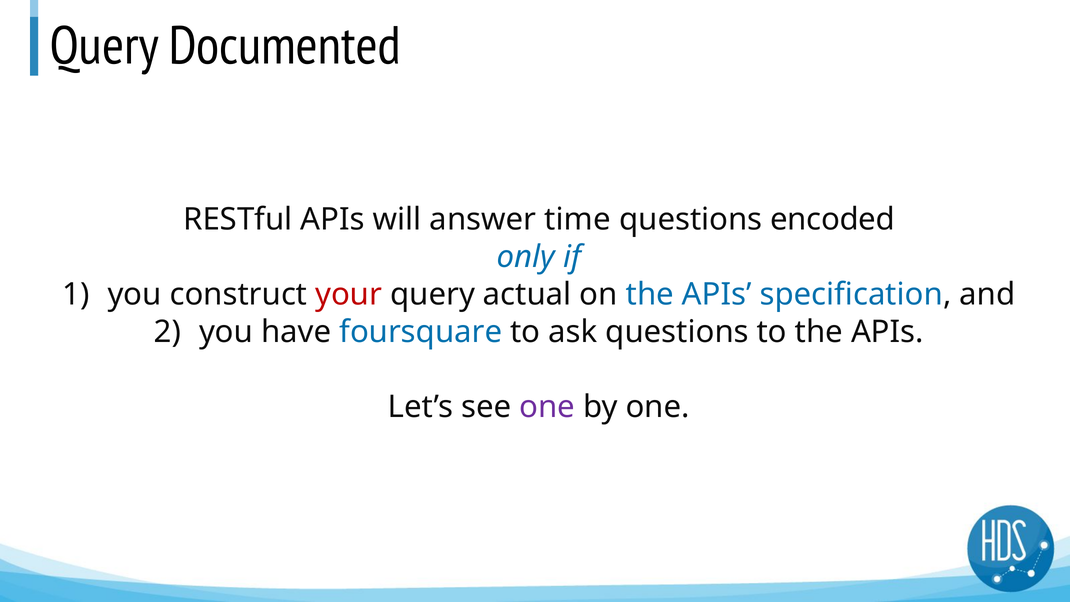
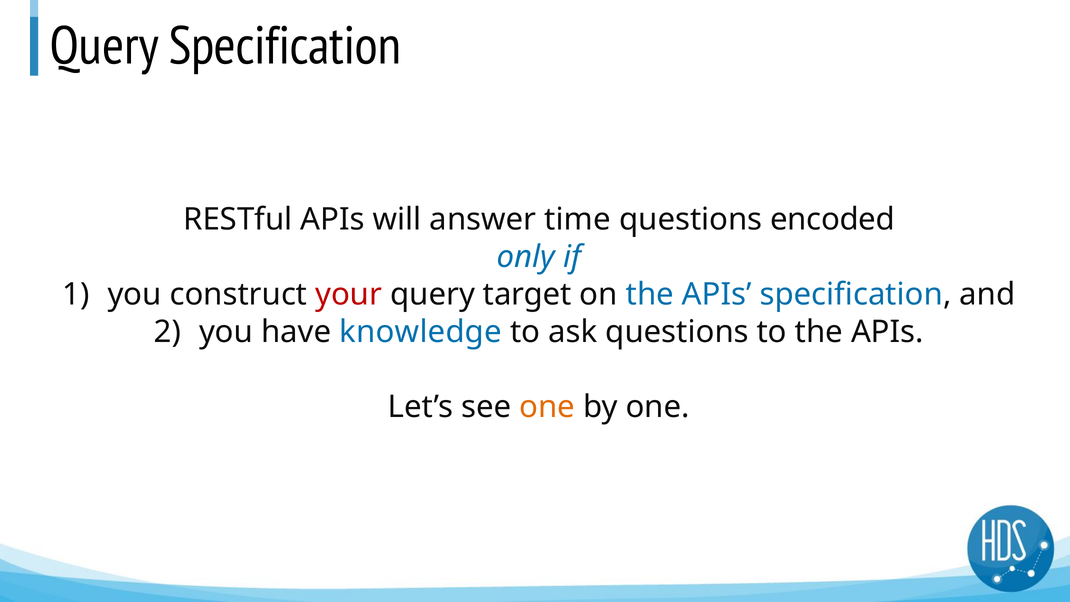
Query Documented: Documented -> Specification (285, 46)
actual: actual -> target (527, 294)
foursquare: foursquare -> knowledge (421, 332)
one colour: purple -> orange (547, 407)
